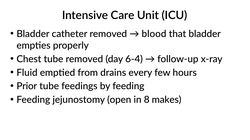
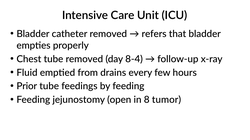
blood: blood -> refers (154, 34)
6-4: 6-4 -> 8-4 (134, 59)
makes: makes -> tumor (166, 100)
